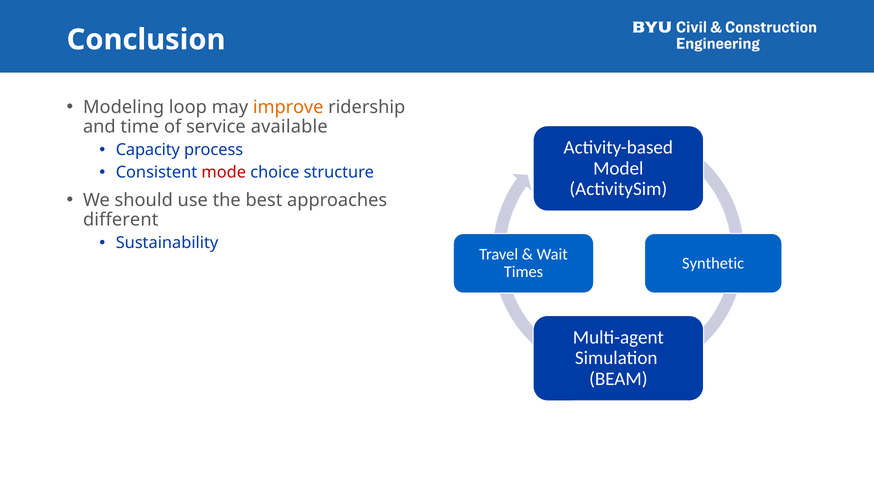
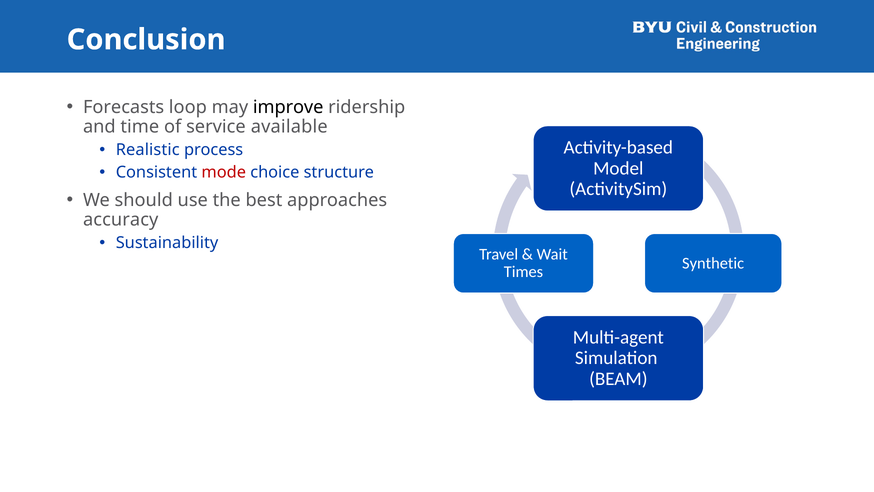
Modeling: Modeling -> Forecasts (124, 107)
improve colour: orange -> black (288, 107)
Capacity: Capacity -> Realistic (148, 150)
different: different -> accuracy (121, 220)
